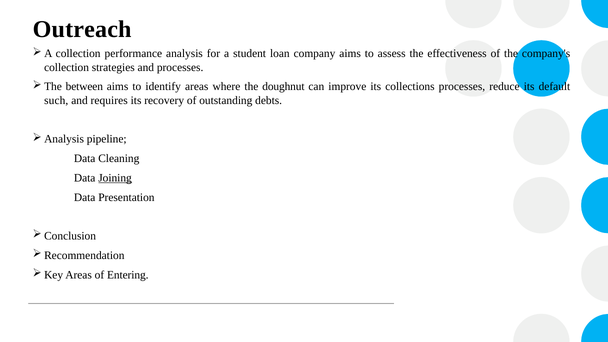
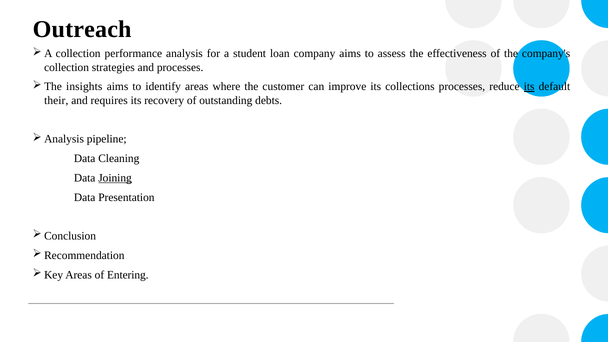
between: between -> insights (84, 87)
doughnut: doughnut -> customer (283, 87)
its underline: none -> present (529, 87)
such: such -> their (56, 100)
